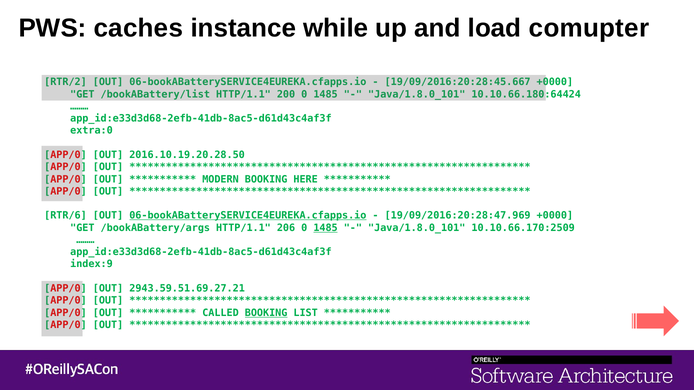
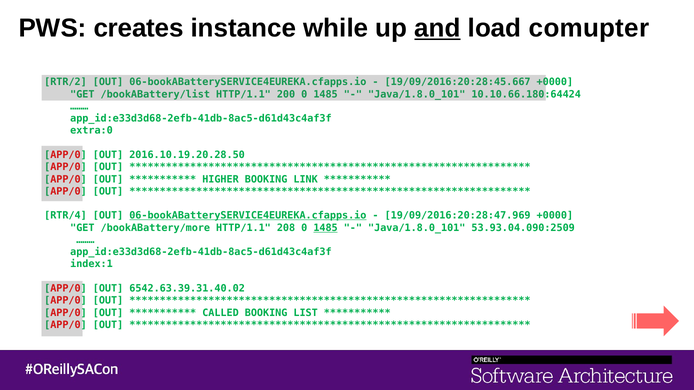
caches: caches -> creates (139, 28)
and underline: none -> present (438, 28)
MODERN: MODERN -> HIGHER (221, 179)
HERE: HERE -> LINK (306, 179)
RTR/6: RTR/6 -> RTR/4 (65, 216)
/bookABattery/args: /bookABattery/args -> /bookABattery/more (155, 228)
206: 206 -> 208 (286, 228)
10.10.66.170:2509: 10.10.66.170:2509 -> 53.93.04.090:2509 (523, 228)
index:9: index:9 -> index:1 (91, 264)
2943.59.51.69.27.21: 2943.59.51.69.27.21 -> 6542.63.39.31.40.02 (187, 289)
BOOKING underline: present -> none (266, 313)
